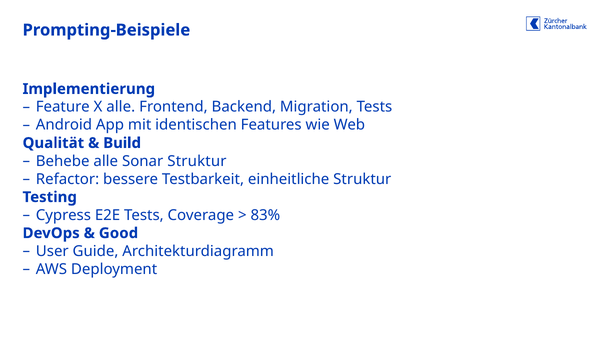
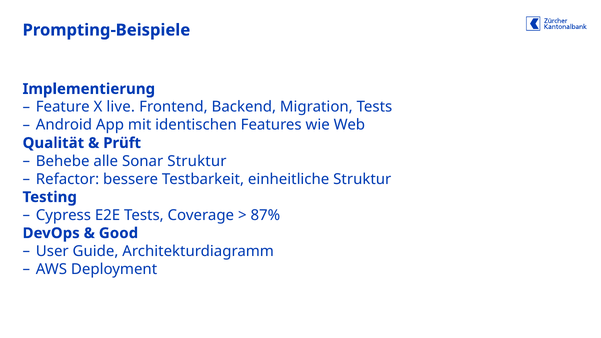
X alle: alle -> live (121, 107)
Build: Build -> Prüft (122, 143)
83%: 83% -> 87% (265, 215)
